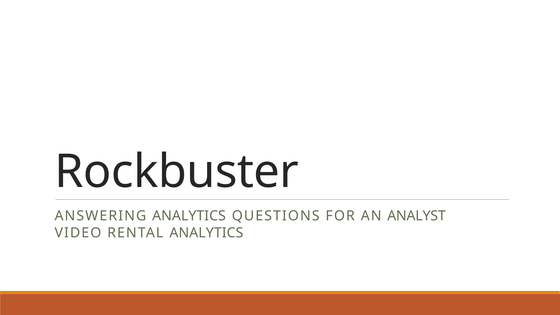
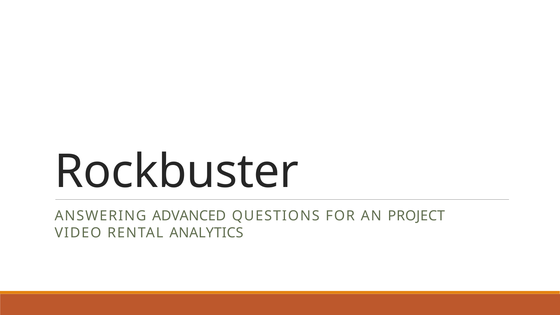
ANSWERING ANALYTICS: ANALYTICS -> ADVANCED (189, 216)
ANALYST: ANALYST -> PROJECT (416, 216)
